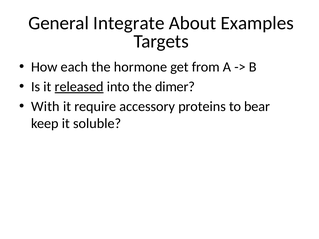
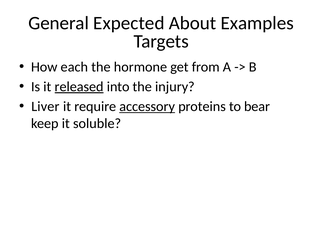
Integrate: Integrate -> Expected (129, 23)
dimer: dimer -> injury (175, 87)
With: With -> Liver (45, 107)
accessory underline: none -> present (147, 107)
